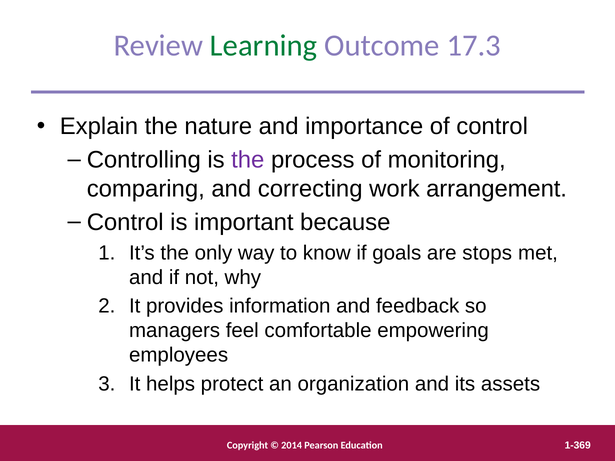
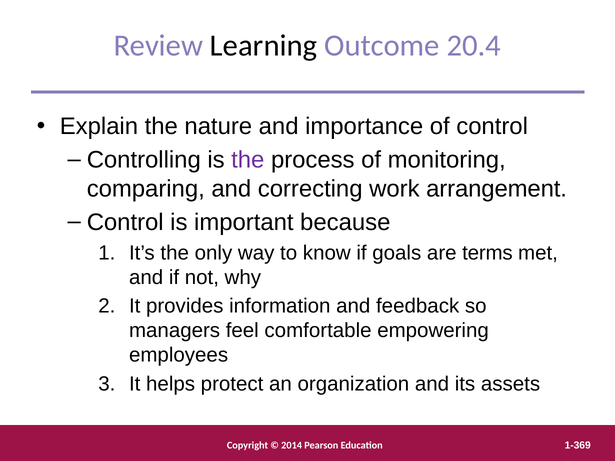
Learning colour: green -> black (264, 46)
17.3: 17.3 -> 20.4 (474, 46)
stops: stops -> terms (487, 253)
